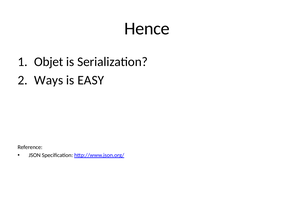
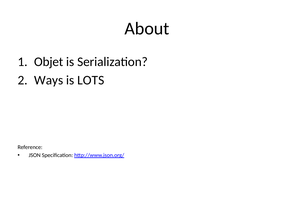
Hence: Hence -> About (147, 28)
EASY: EASY -> LOTS (91, 80)
